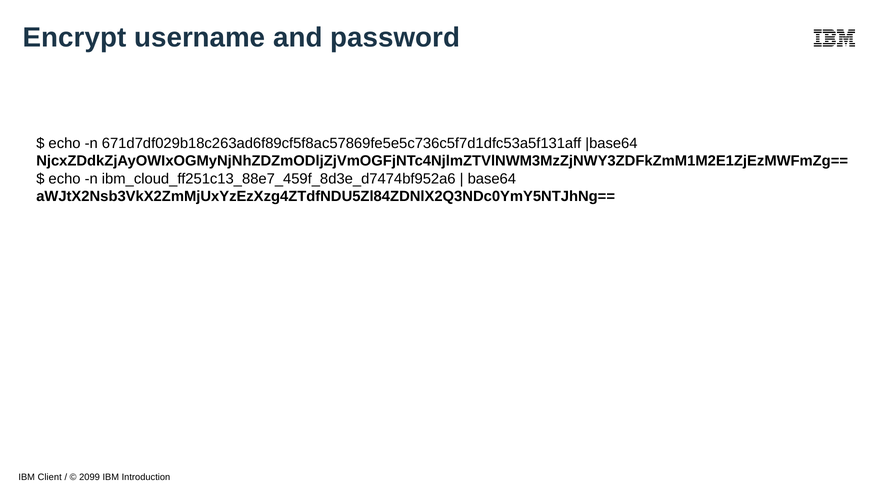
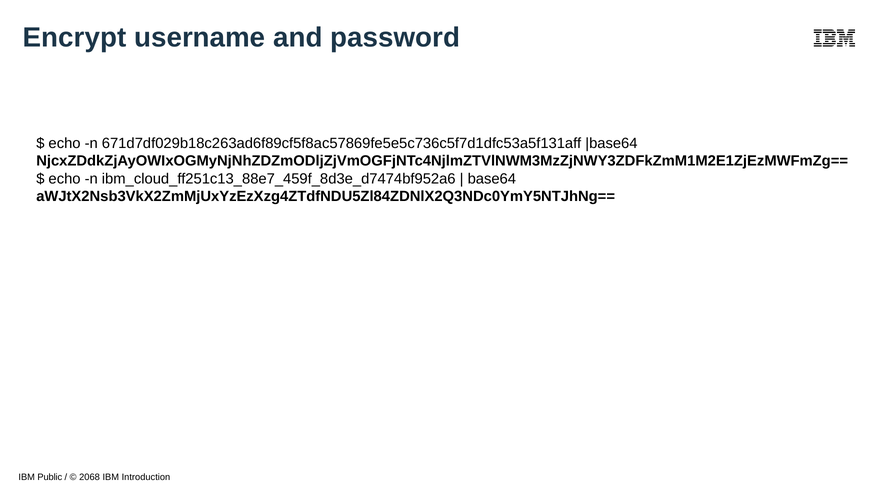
Client: Client -> Public (50, 477)
2099: 2099 -> 2068 (90, 477)
